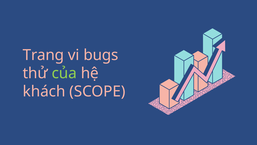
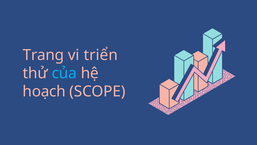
bugs: bugs -> triển (101, 55)
của colour: light green -> light blue (64, 73)
khách: khách -> hoạch (44, 91)
